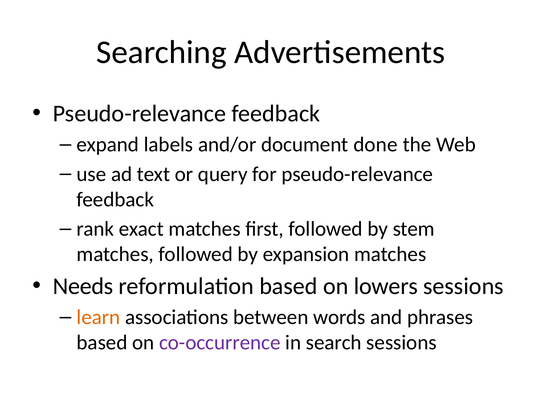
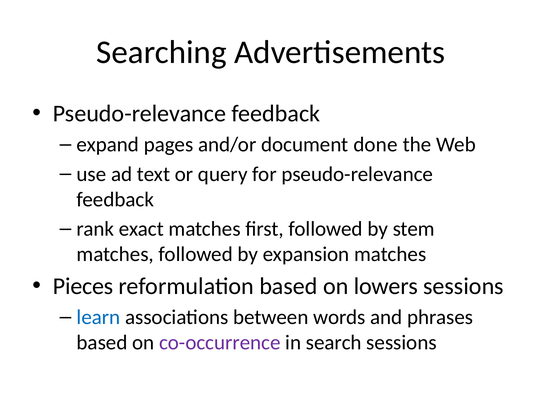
labels: labels -> pages (169, 145)
Needs: Needs -> Pieces (83, 287)
learn colour: orange -> blue (98, 318)
